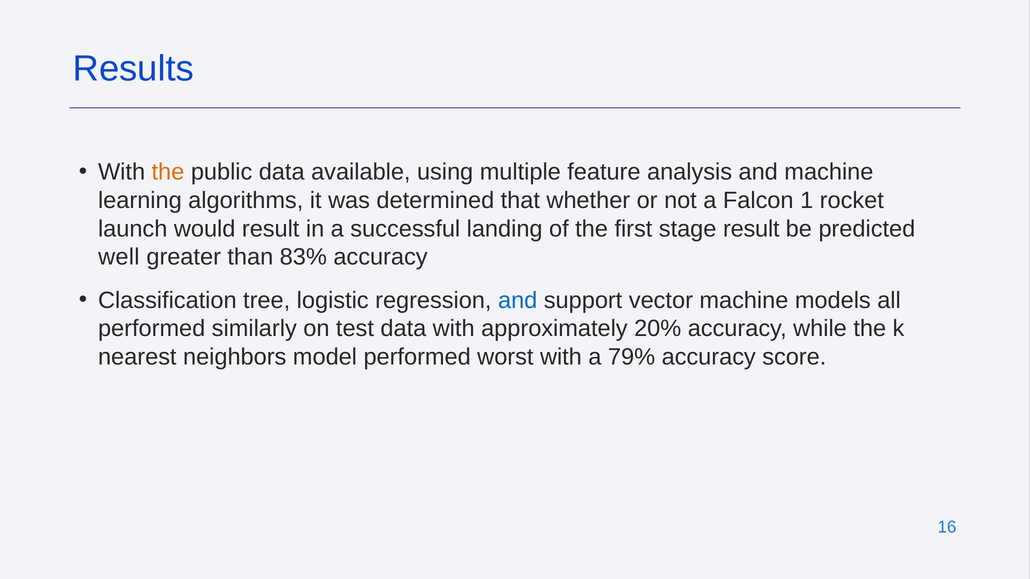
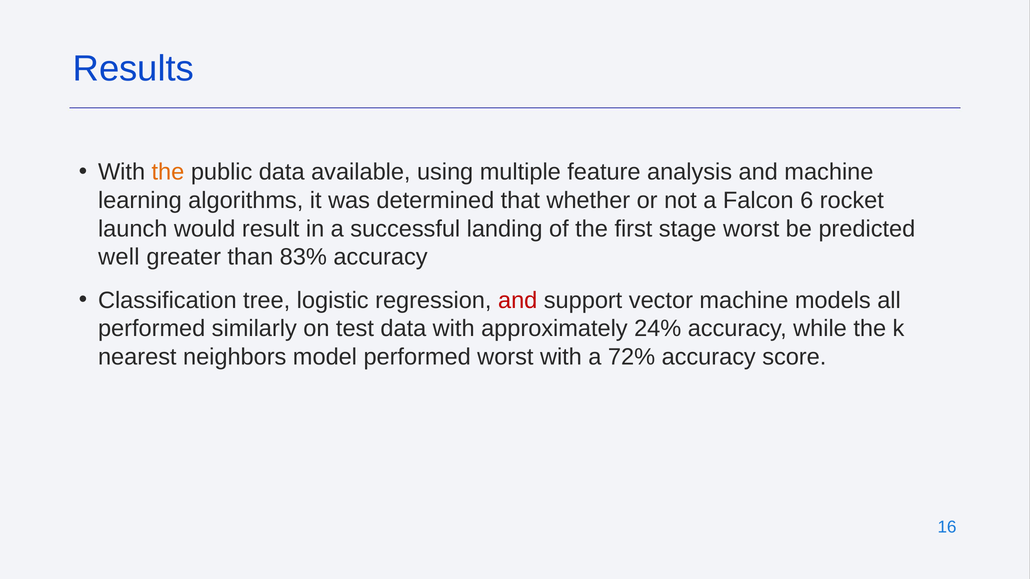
1: 1 -> 6 (807, 201)
stage result: result -> worst (751, 229)
and colour: blue -> red (518, 300)
20%: 20% -> 24% (658, 329)
79%: 79% -> 72% (632, 357)
